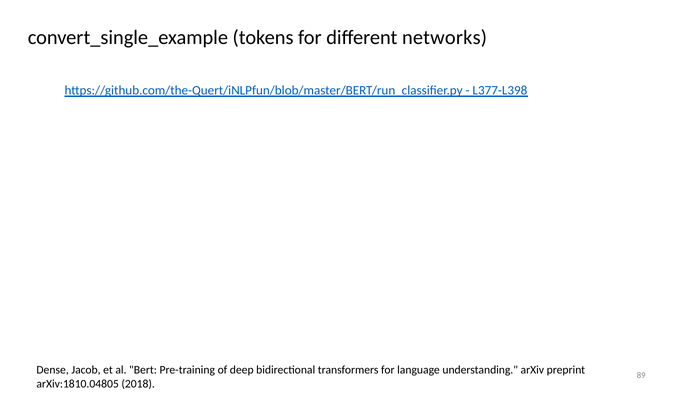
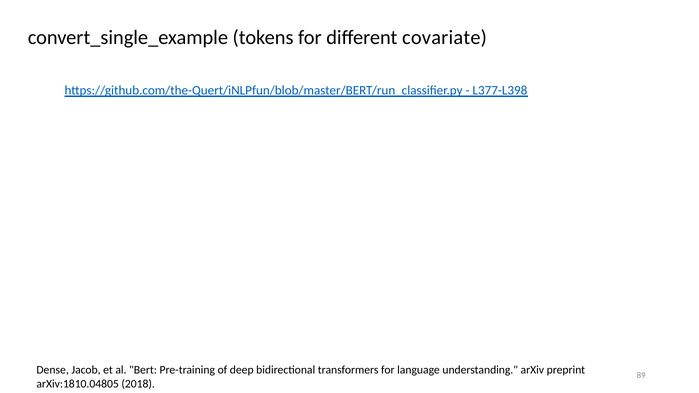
networks: networks -> covariate (445, 37)
